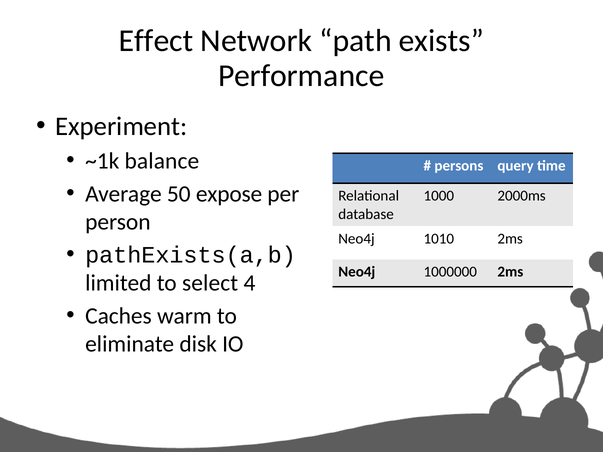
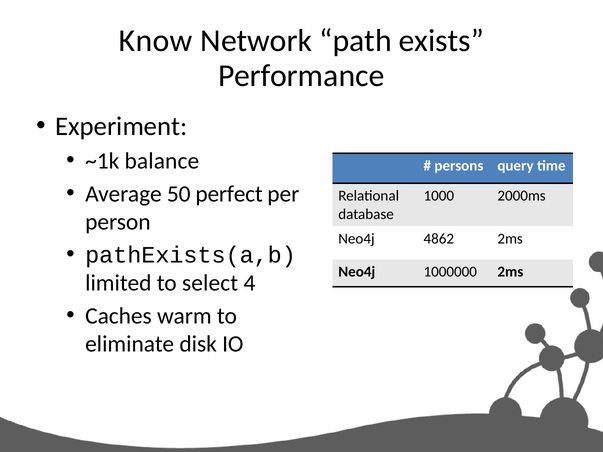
Effect: Effect -> Know (156, 41)
expose: expose -> perfect (229, 194)
1010: 1010 -> 4862 (439, 239)
